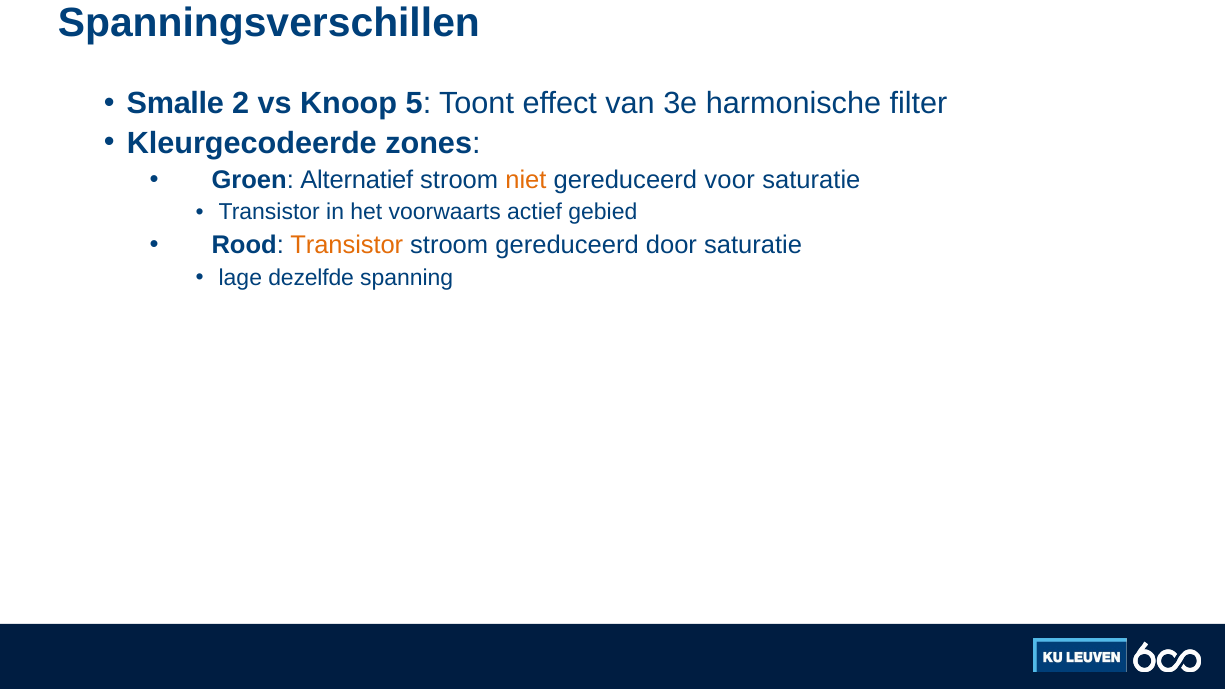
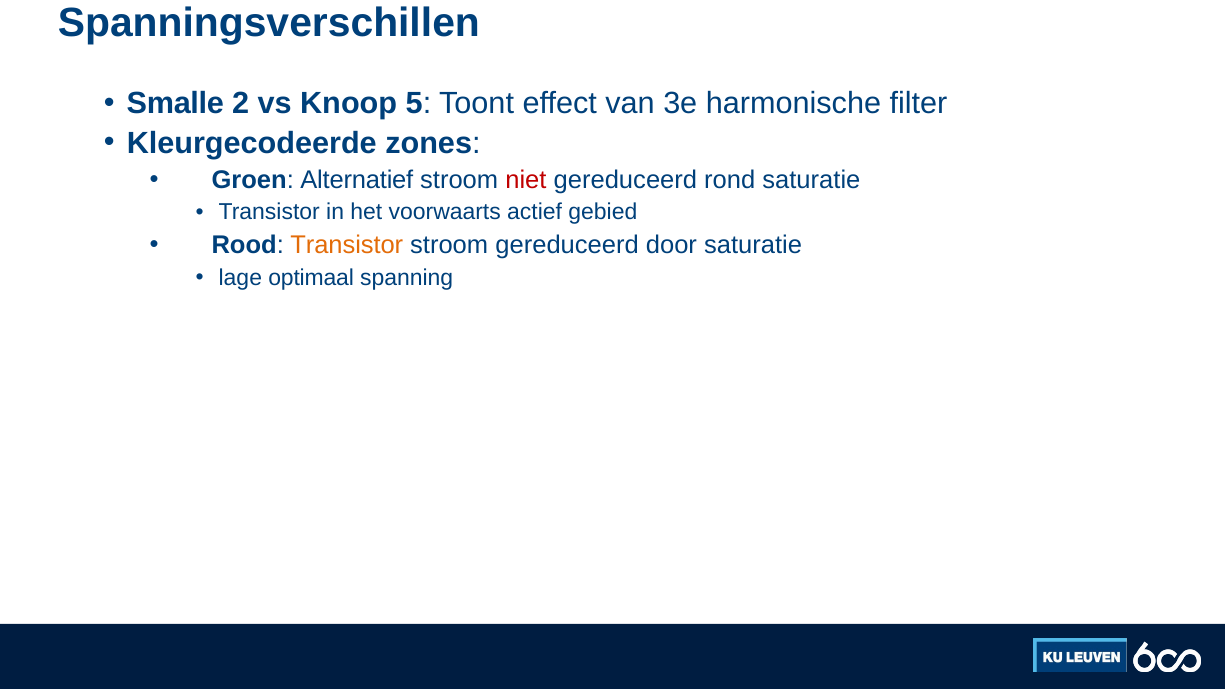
niet colour: orange -> red (526, 180)
voor: voor -> rond (730, 180)
dezelfde: dezelfde -> optimaal (311, 277)
